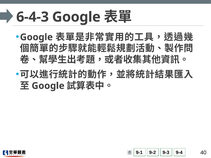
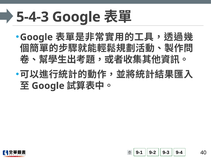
6-4-3: 6-4-3 -> 5-4-3 (33, 17)
